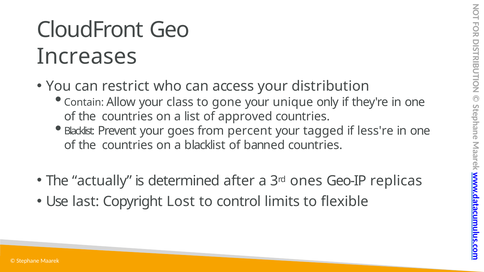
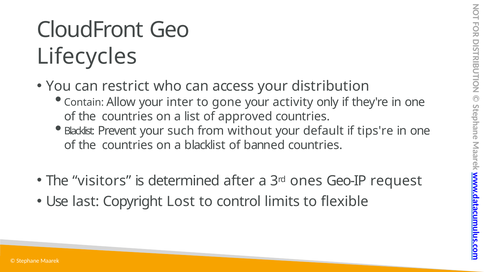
Increases: Increases -> Lifecycles (87, 57)
class: class -> inter (180, 102)
unique: unique -> activity (293, 102)
goes: goes -> such (181, 131)
percent: percent -> without (250, 131)
tagged: tagged -> default (323, 131)
less're: less're -> tips're (375, 131)
actually: actually -> visitors (102, 181)
replicas: replicas -> request (396, 181)
